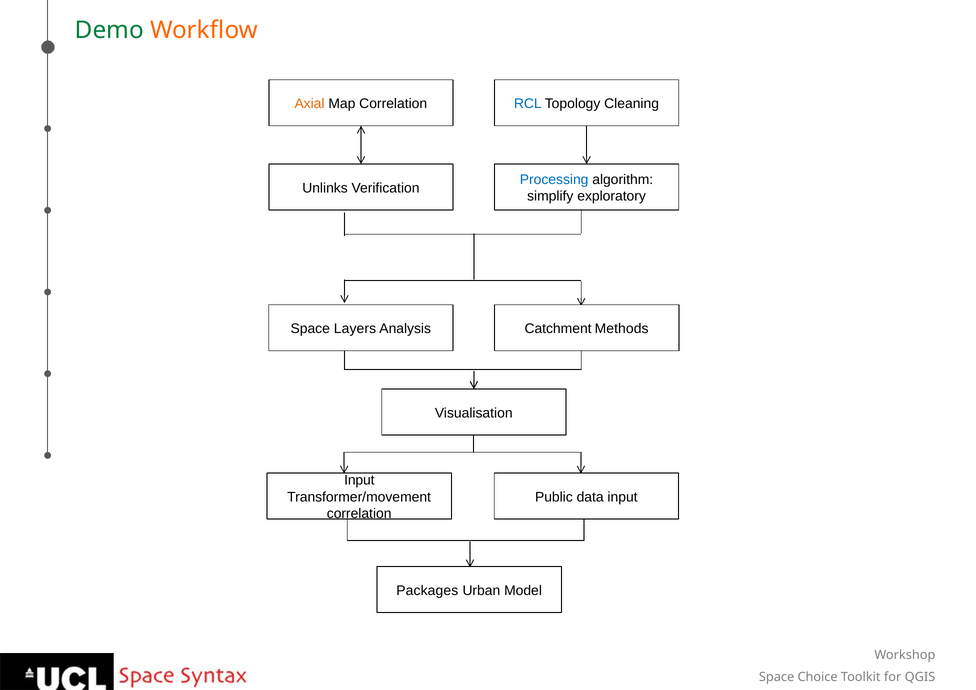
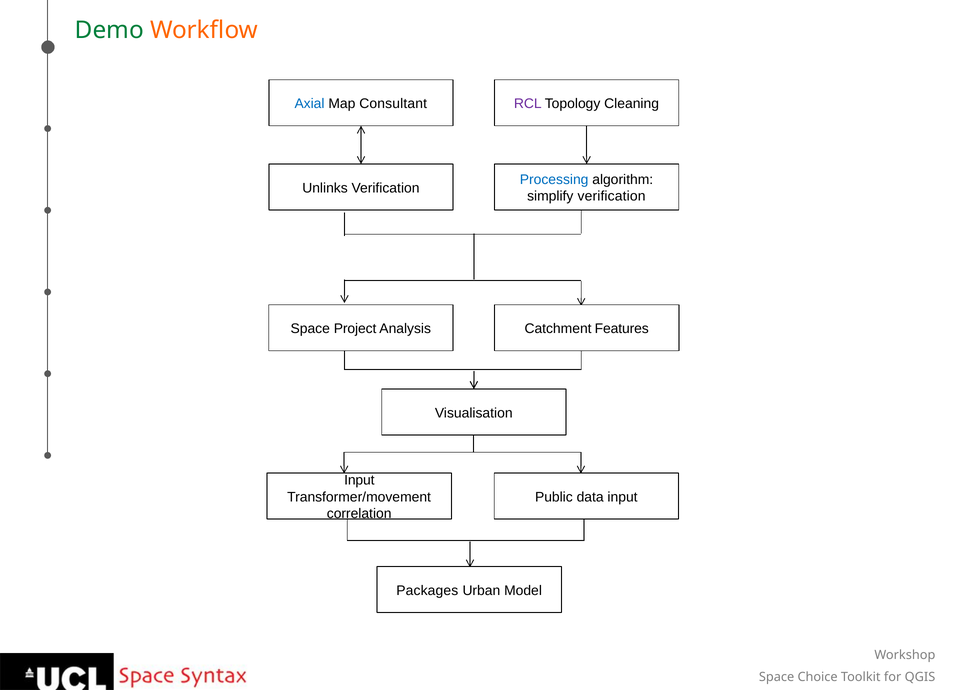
Axial colour: orange -> blue (310, 104)
Map Correlation: Correlation -> Consultant (393, 104)
RCL colour: blue -> purple (528, 104)
simplify exploratory: exploratory -> verification (612, 196)
Layers: Layers -> Project (355, 329)
Methods: Methods -> Features (622, 329)
